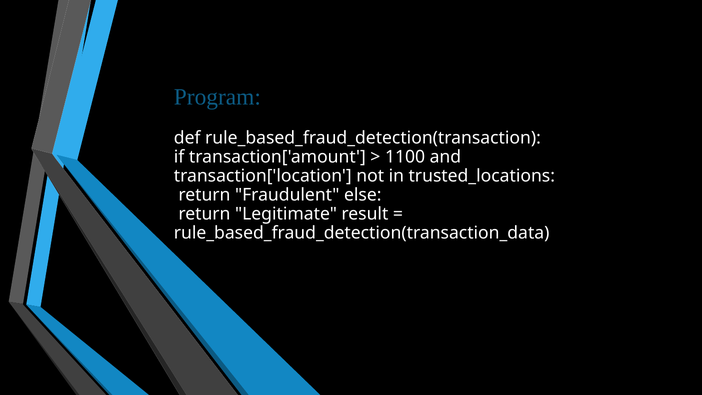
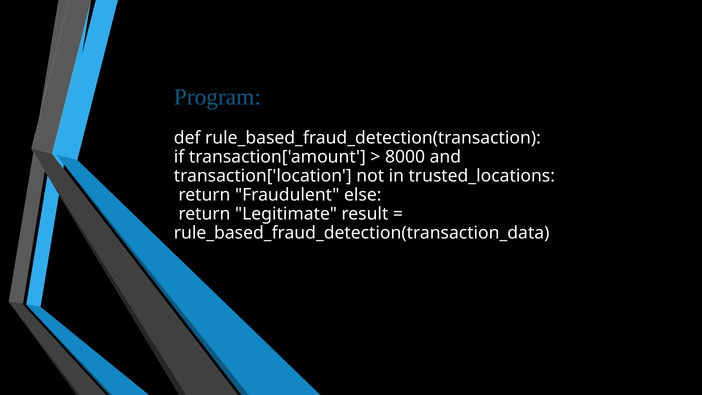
1100: 1100 -> 8000 (405, 157)
